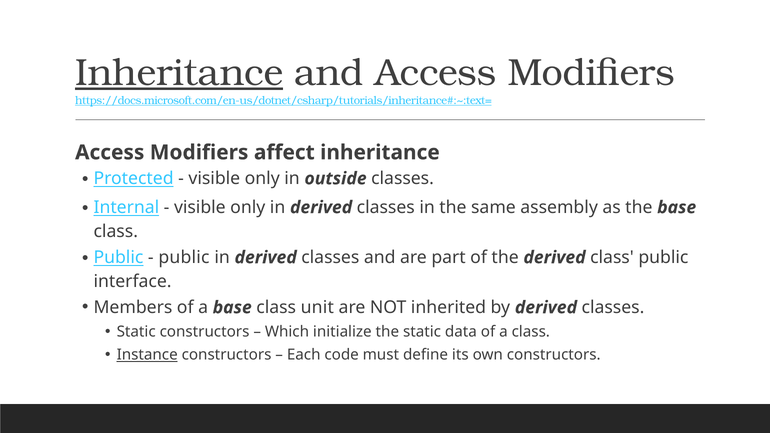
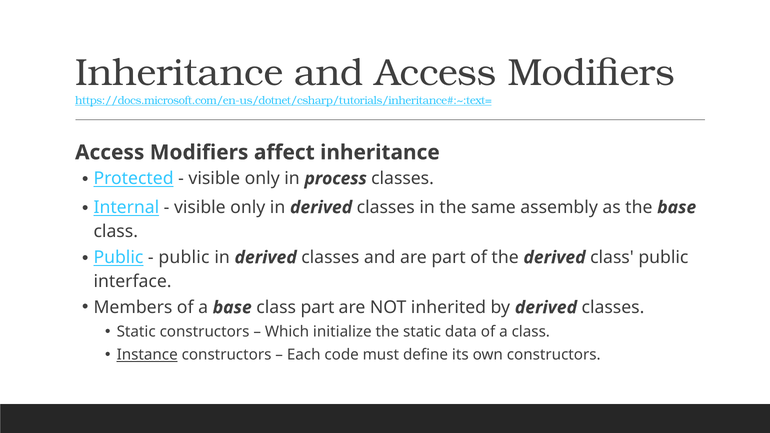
Inheritance underline: present -> none (179, 73)
outside: outside -> process (336, 179)
class unit: unit -> part (317, 308)
